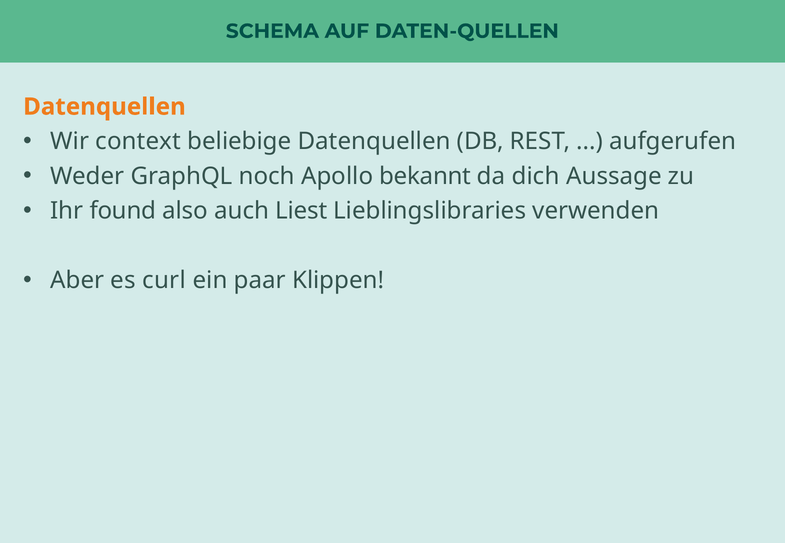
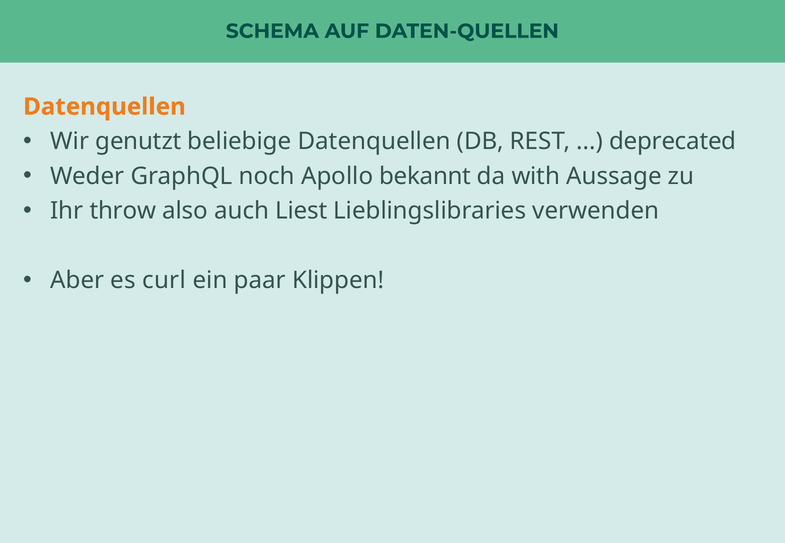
context: context -> genutzt (138, 142)
aufgerufen: aufgerufen -> deprecated (673, 142)
dich: dich -> with (536, 176)
found: found -> throw (123, 211)
